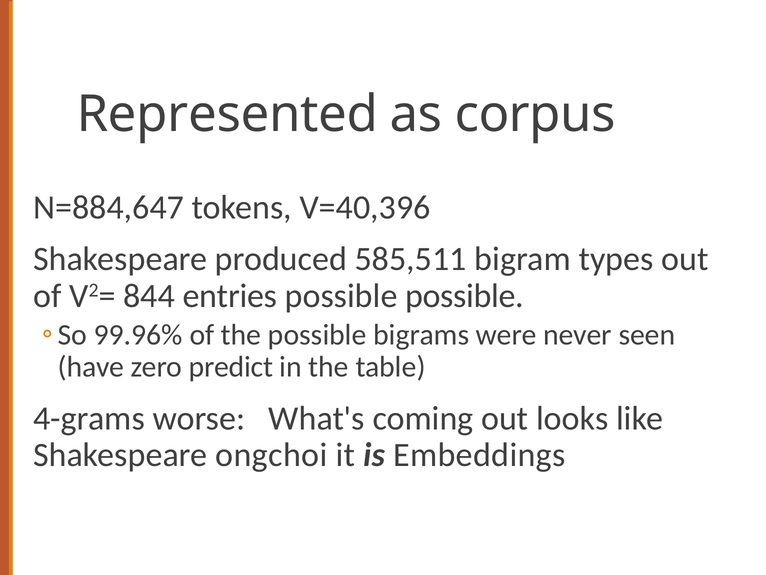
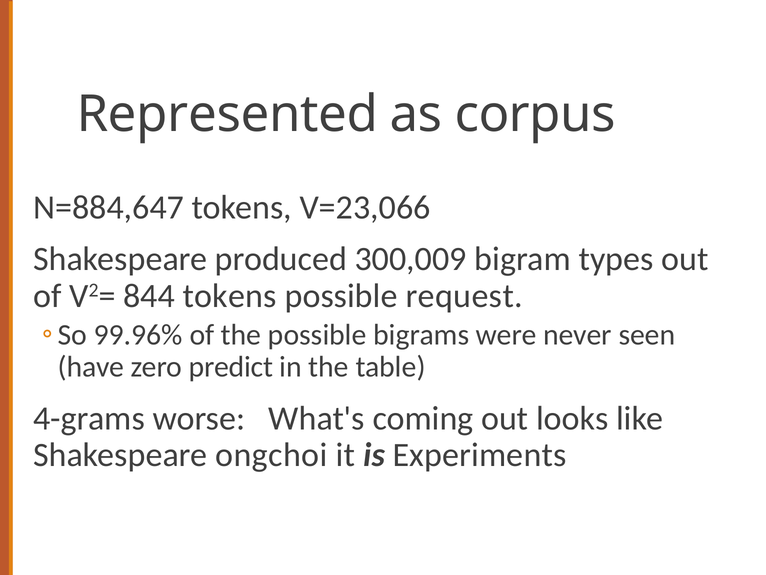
V=40,396: V=40,396 -> V=23,066 (365, 207)
585,511: 585,511 -> 300,009 (411, 259)
844 entries: entries -> tokens (230, 296)
possible possible: possible -> request (464, 296)
Embeddings: Embeddings -> Experiments (479, 455)
